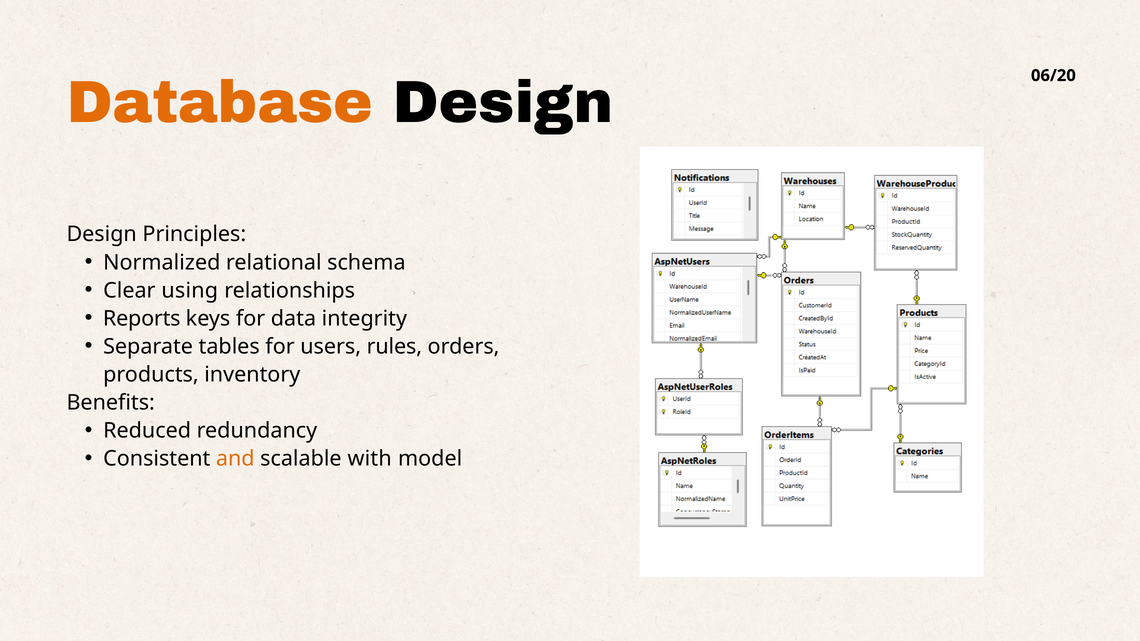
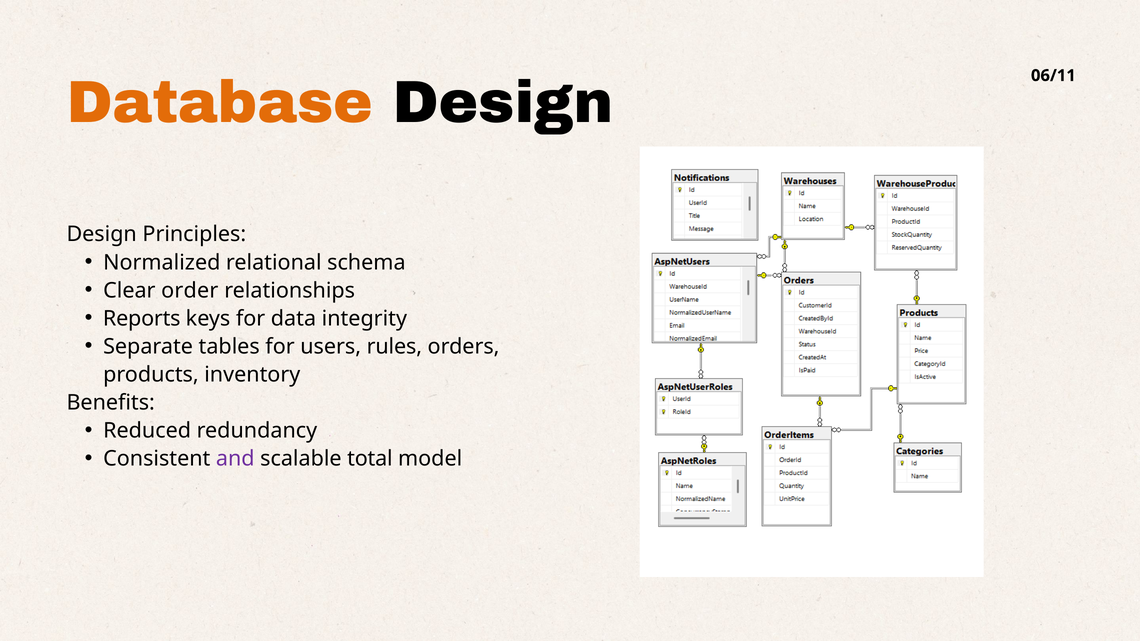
06/20: 06/20 -> 06/11 (1053, 76)
using: using -> order (190, 291)
and colour: orange -> purple (235, 459)
with: with -> total (370, 459)
